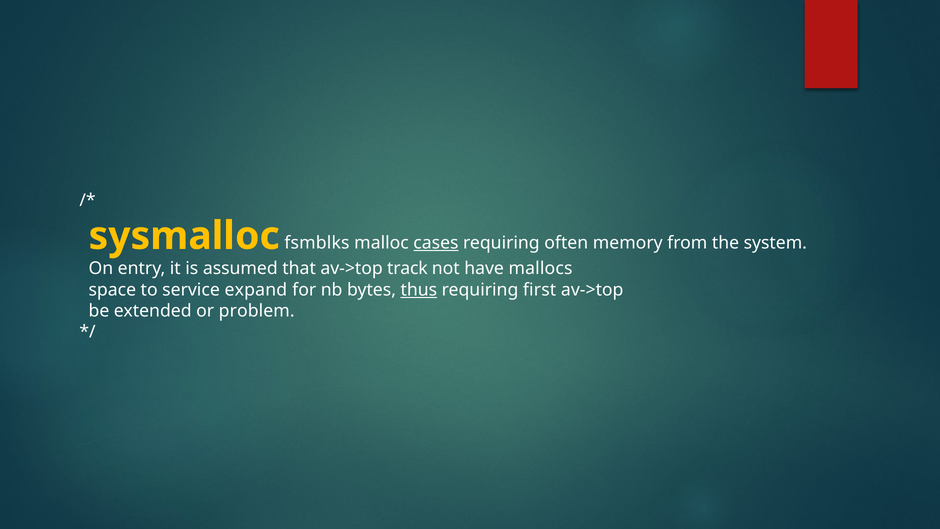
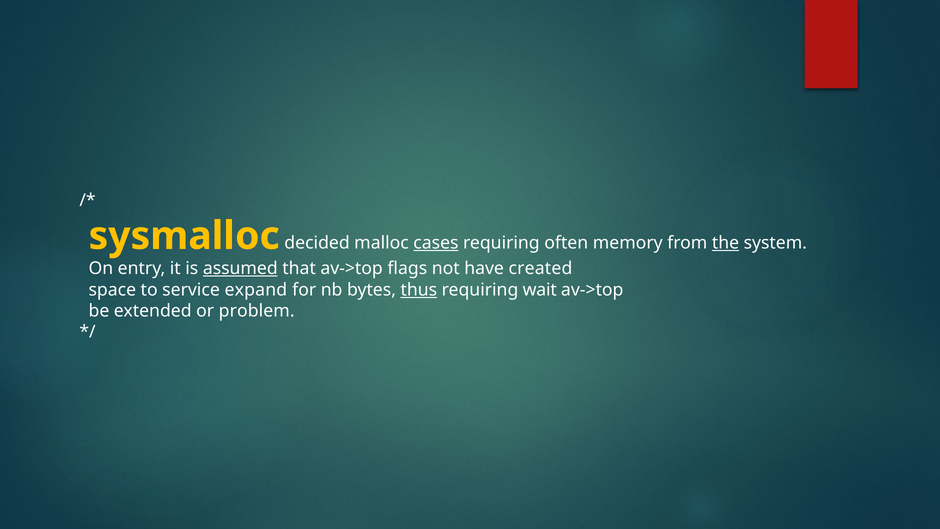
fsmblks: fsmblks -> decided (317, 243)
the underline: none -> present (726, 243)
assumed underline: none -> present (240, 268)
track: track -> flags (407, 268)
mallocs: mallocs -> created (540, 268)
first: first -> wait (540, 290)
